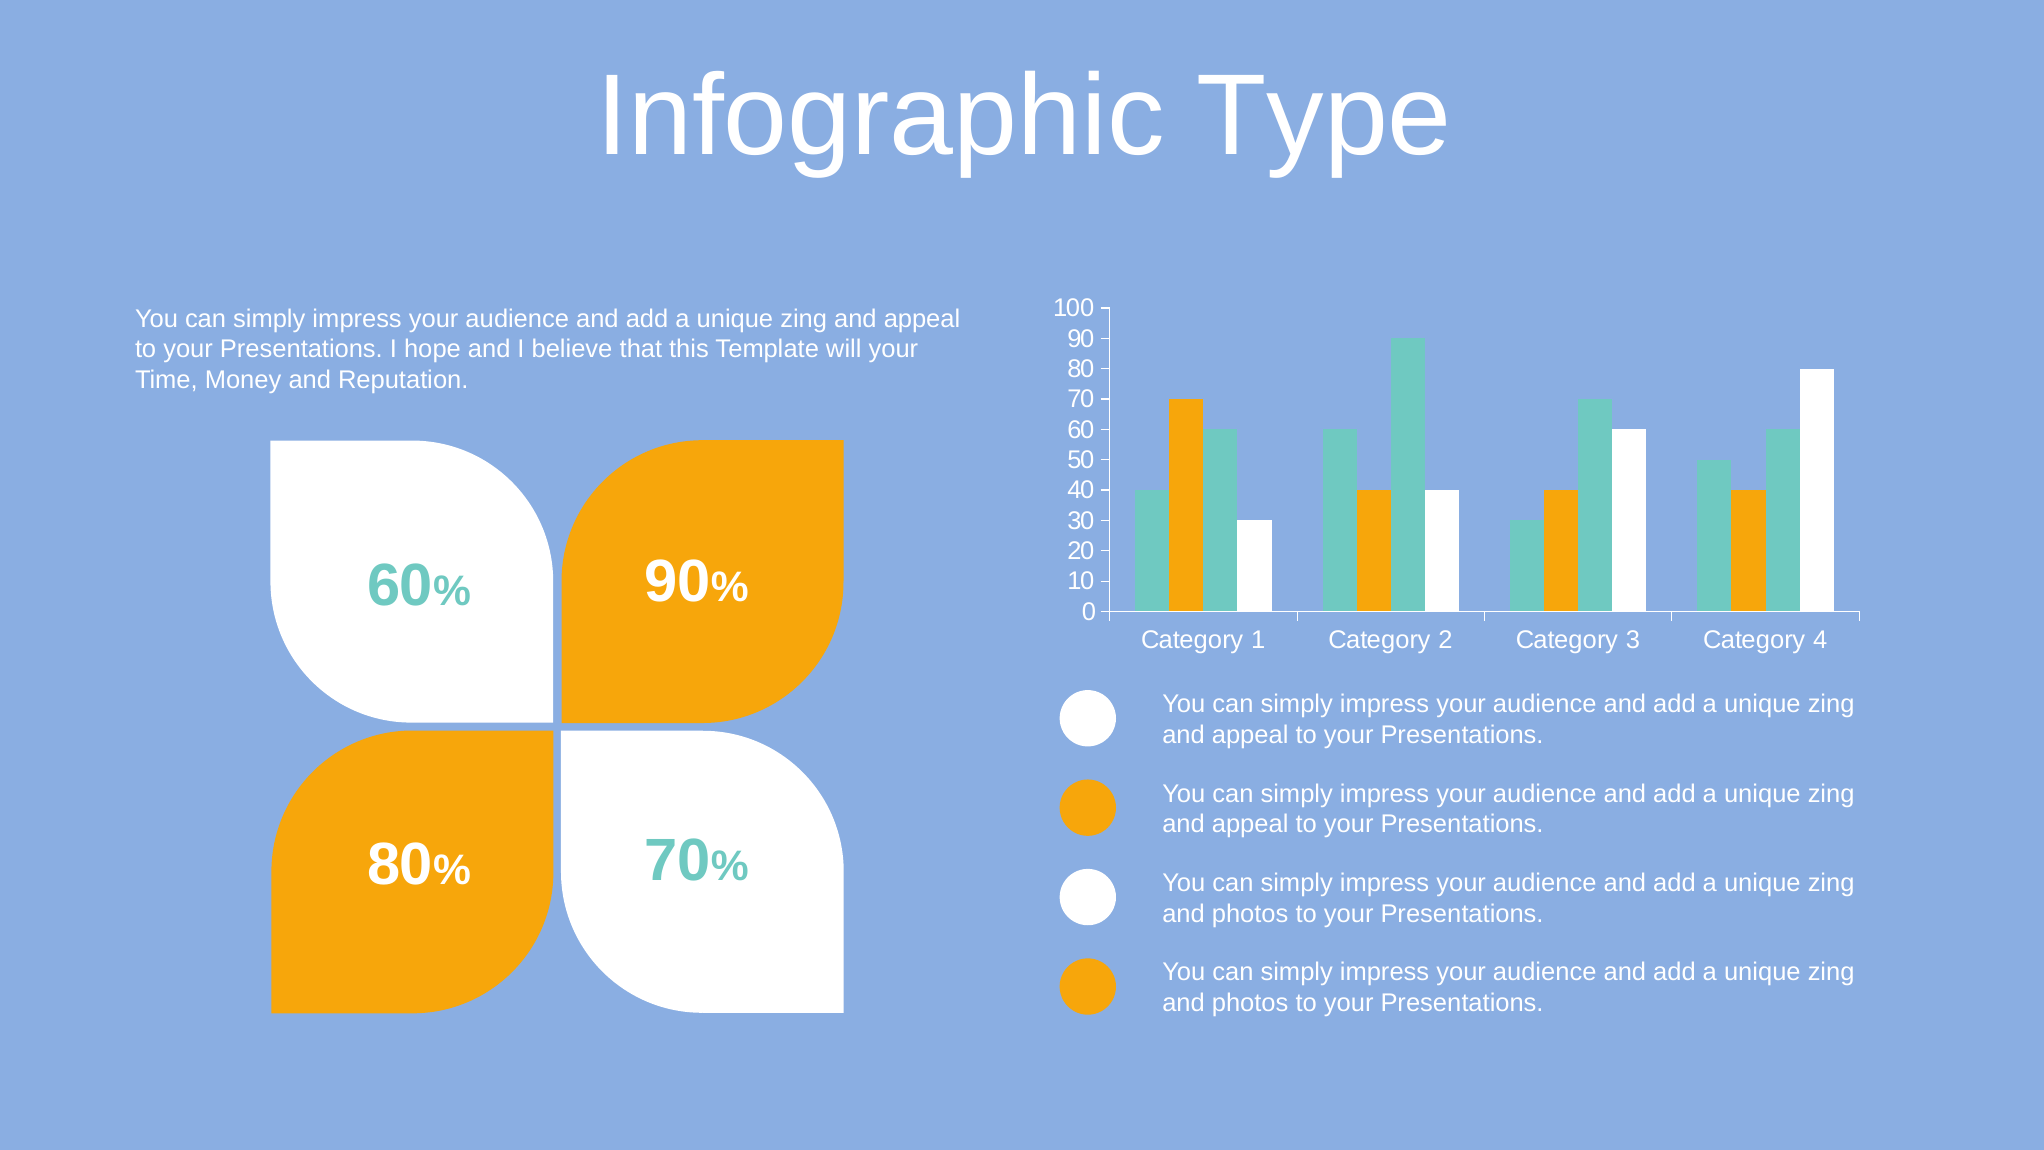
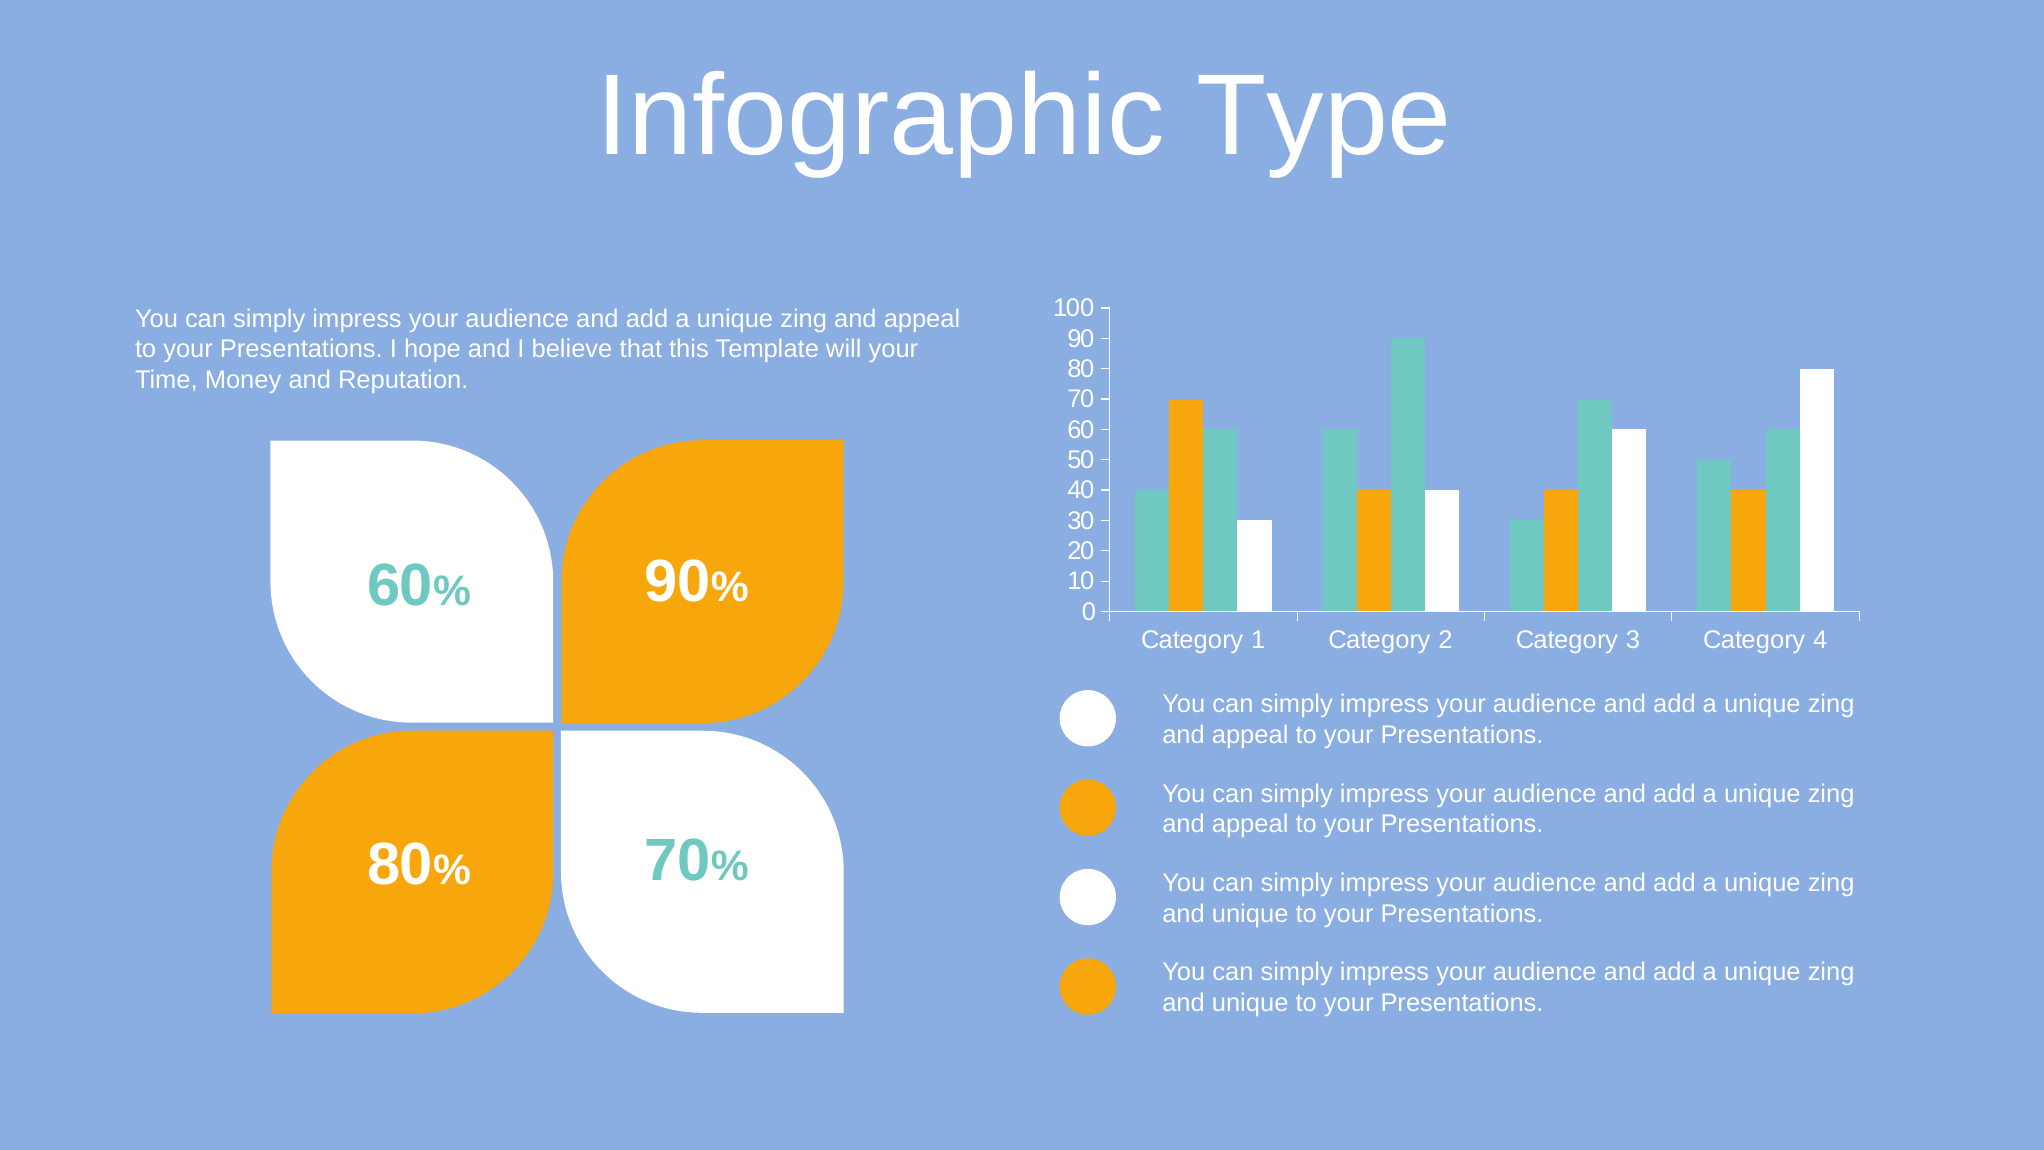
photos: photos -> unique (1250, 913)
photos: photos -> unique (1250, 1003)
